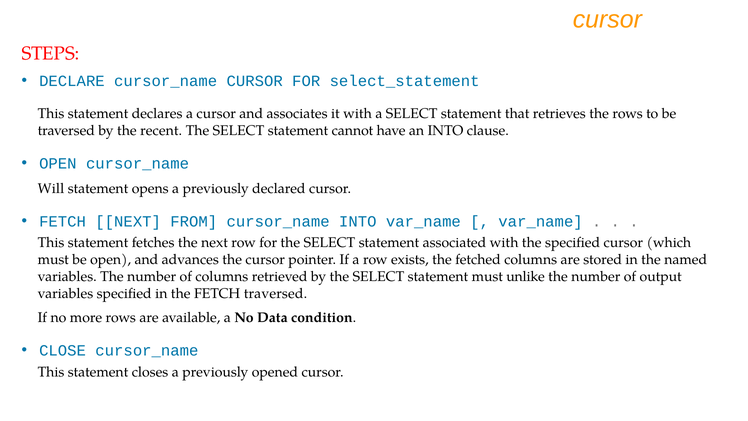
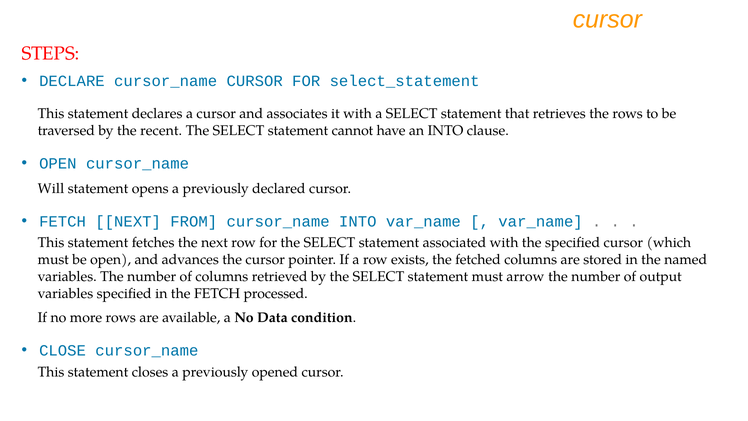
unlike: unlike -> arrow (525, 276)
FETCH traversed: traversed -> processed (276, 293)
